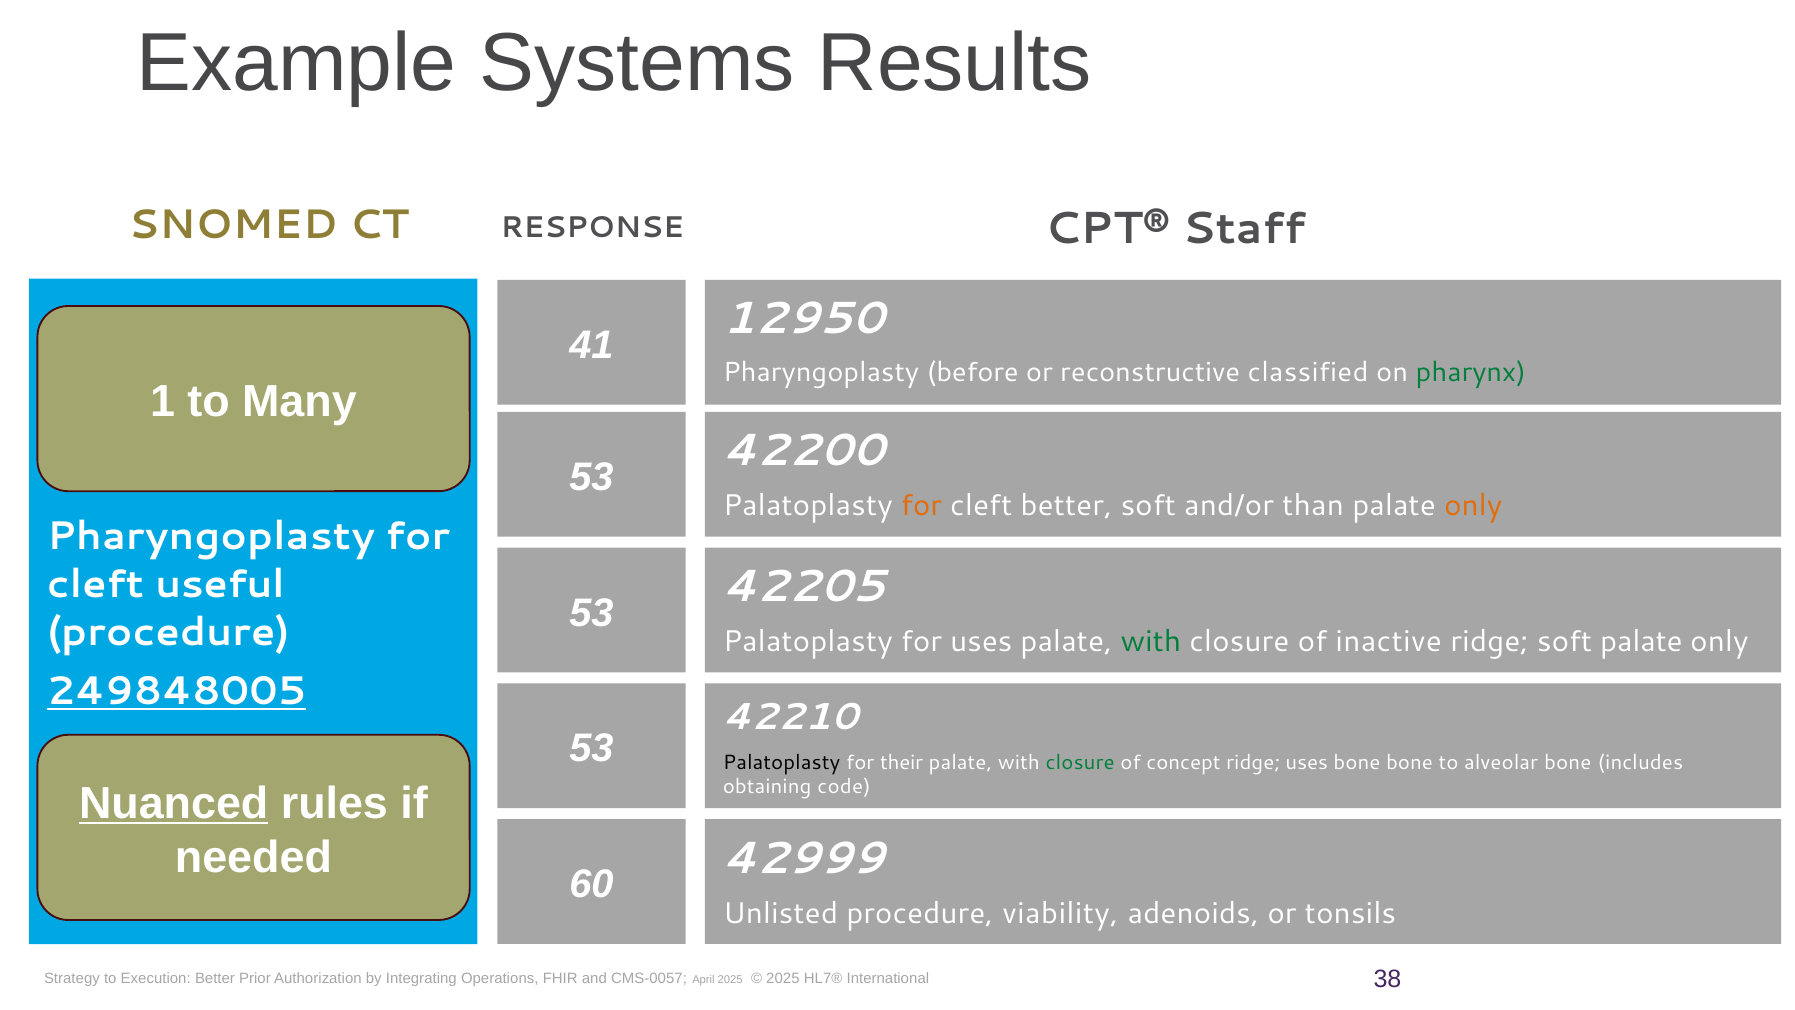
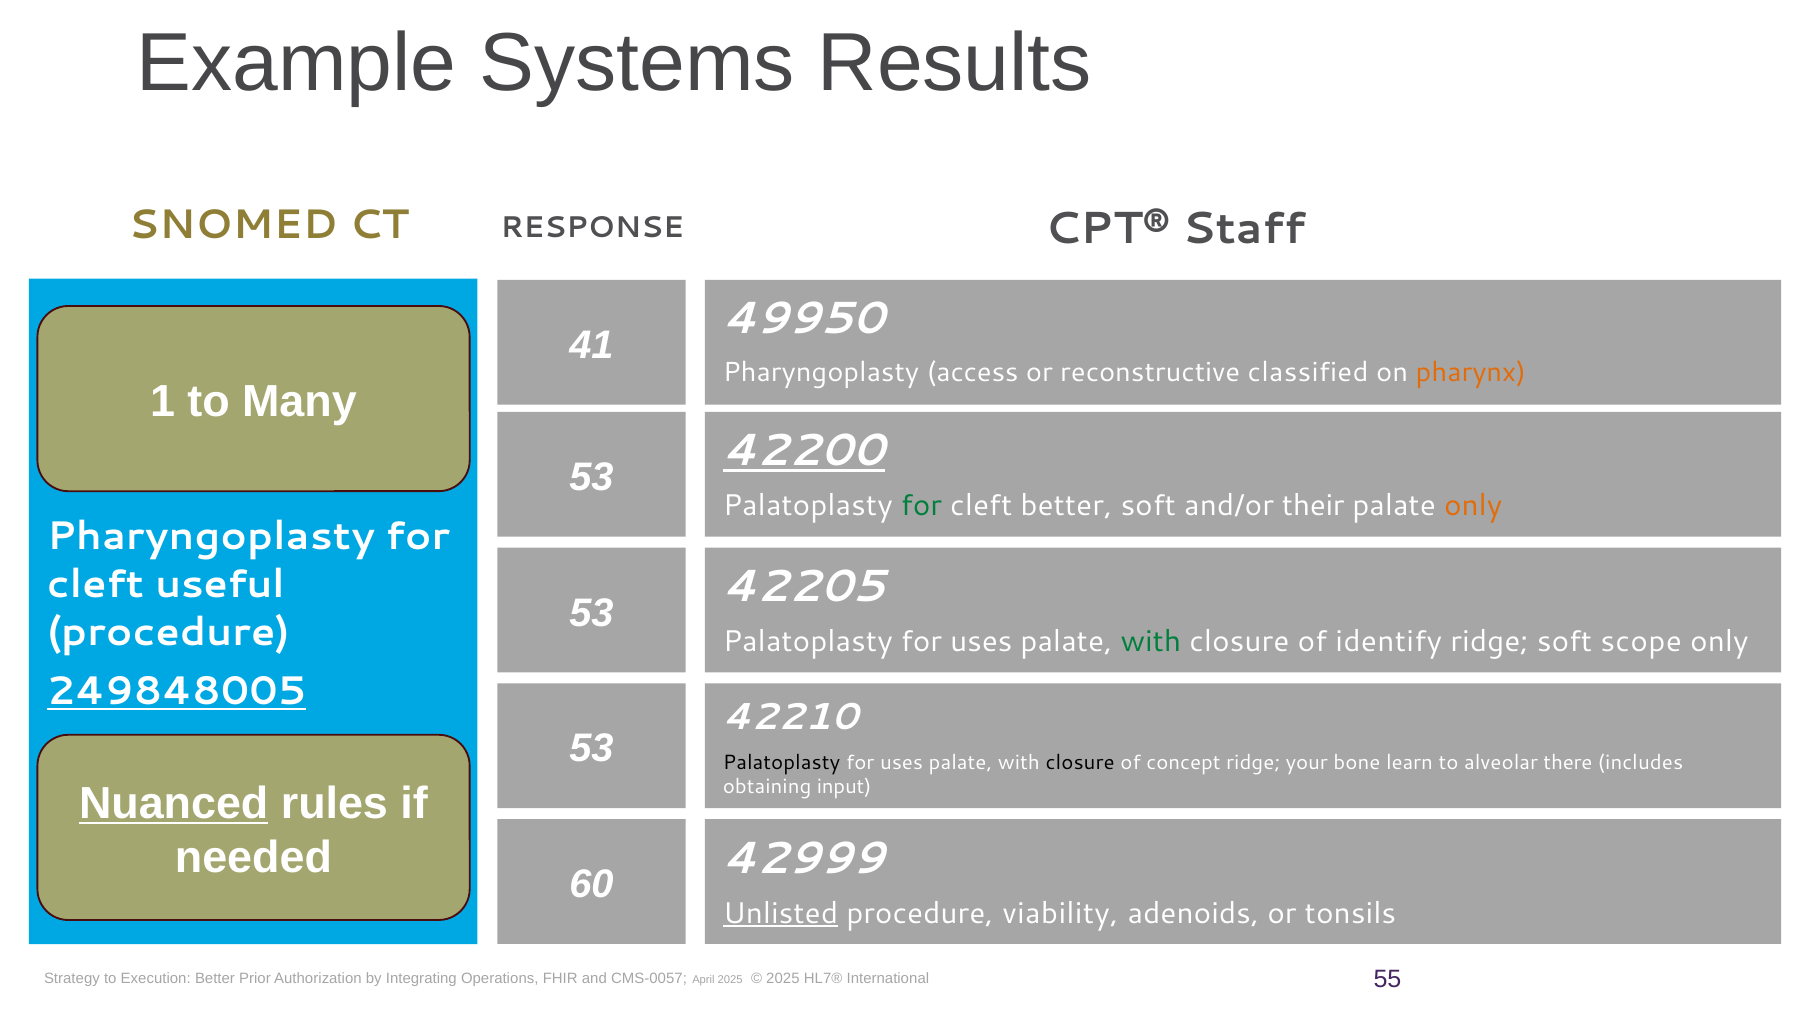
12950: 12950 -> 49950 (804, 319)
before: before -> access (973, 372)
pharynx colour: green -> orange (1471, 372)
42200 underline: none -> present (804, 451)
for colour: orange -> green (922, 506)
than: than -> their (1313, 506)
inactive: inactive -> identify (1389, 642)
soft palate: palate -> scope (1641, 642)
their: their -> uses (902, 762)
closure colour: green -> black (1080, 762)
ridge uses: uses -> your (1307, 762)
bone bone: bone -> learn (1410, 762)
alveolar bone: bone -> there (1568, 762)
code: code -> input (844, 787)
Unlisted underline: none -> present (780, 913)
38: 38 -> 55 (1387, 979)
